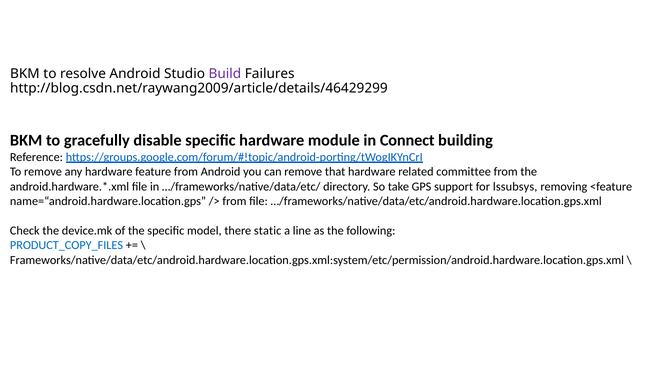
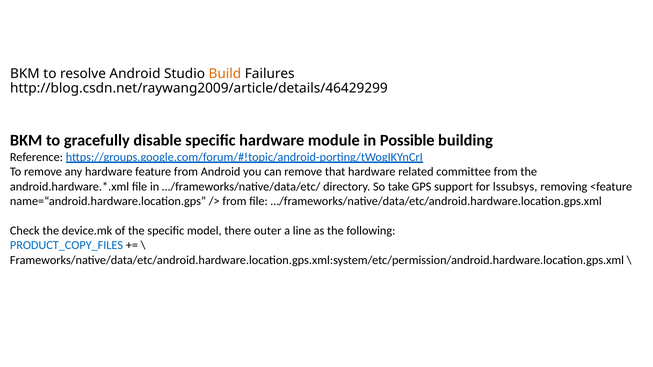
Build colour: purple -> orange (225, 74)
Connect: Connect -> Possible (407, 140)
static: static -> outer (268, 231)
